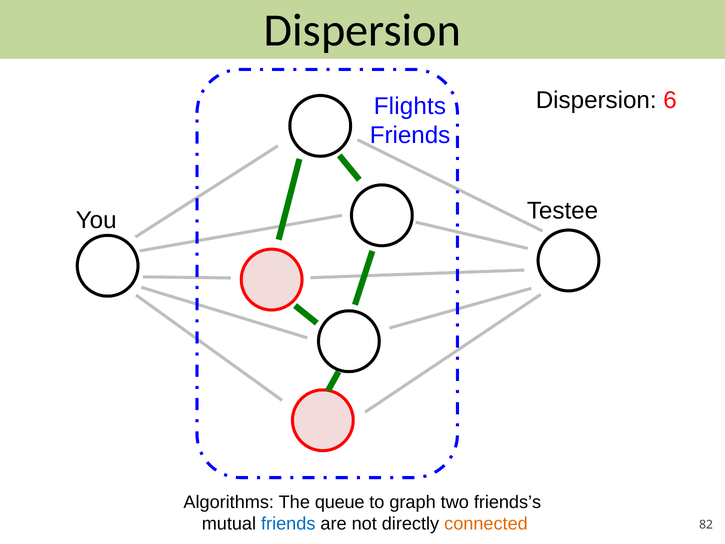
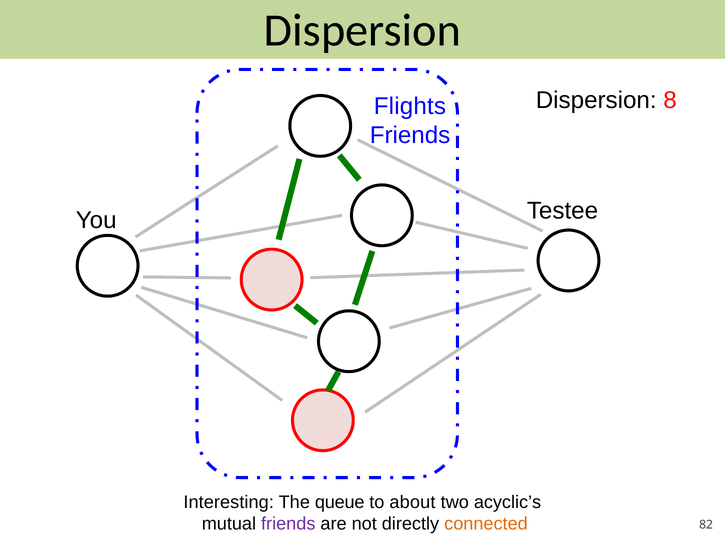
6: 6 -> 8 (670, 100)
Algorithms: Algorithms -> Interesting (229, 502)
graph: graph -> about (412, 502)
friends’s: friends’s -> acyclic’s (507, 502)
friends colour: blue -> purple (288, 524)
